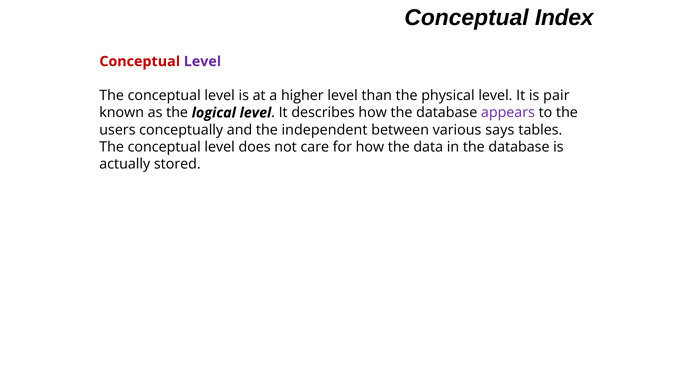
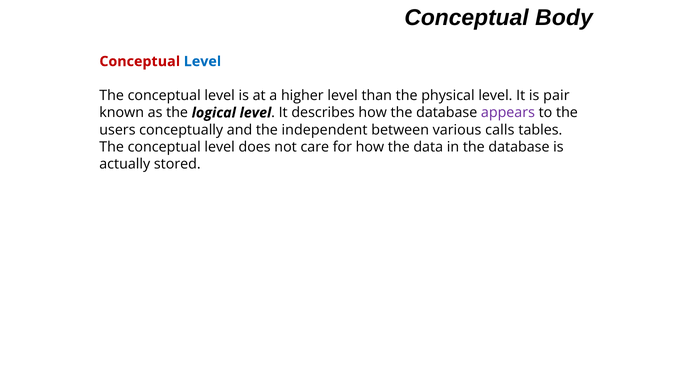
Index: Index -> Body (564, 18)
Level colour: purple -> blue (202, 61)
says: says -> calls (500, 130)
